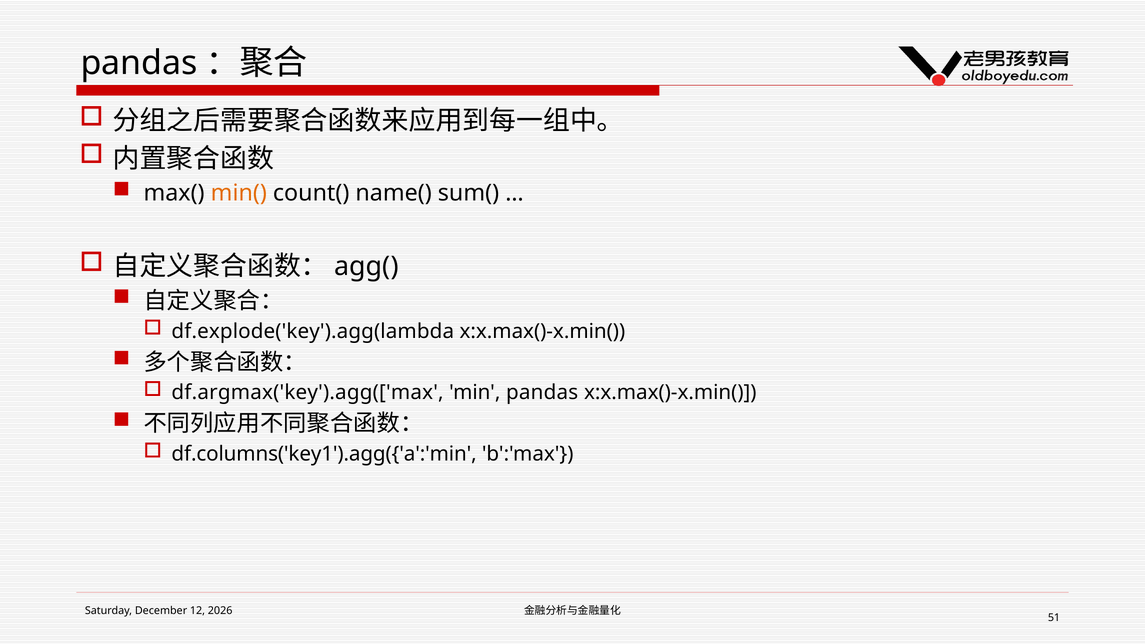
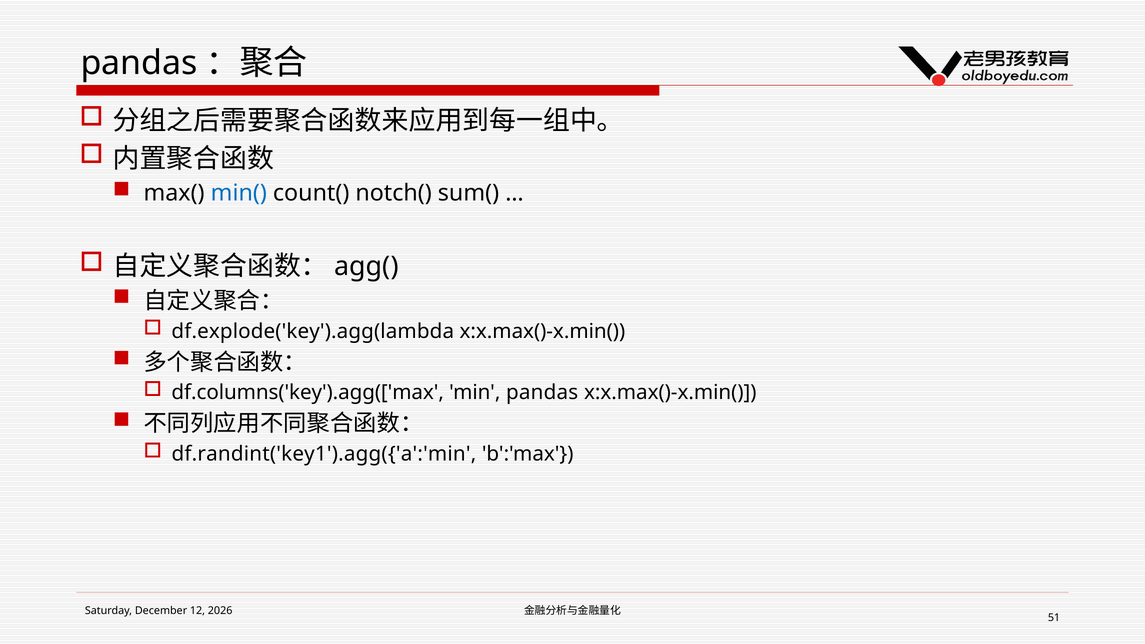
min( colour: orange -> blue (239, 193)
name(: name( -> notch( (394, 193)
df.argmax('key').agg(['max: df.argmax('key').agg(['max -> df.columns('key').agg(['max (308, 393)
df.columns('key1').agg({'a':'min: df.columns('key1').agg({'a':'min -> df.randint('key1').agg({'a':'min (324, 454)
